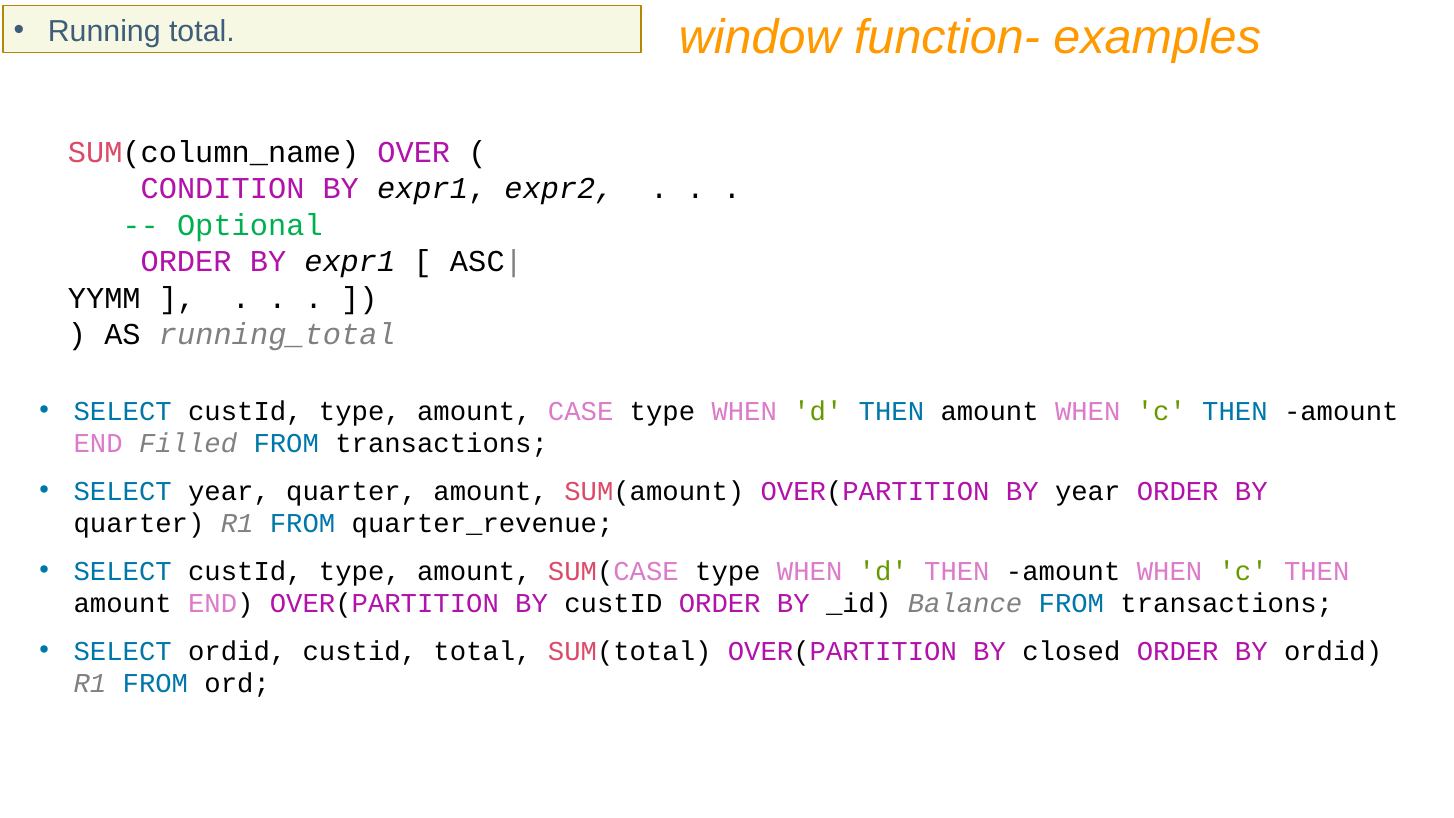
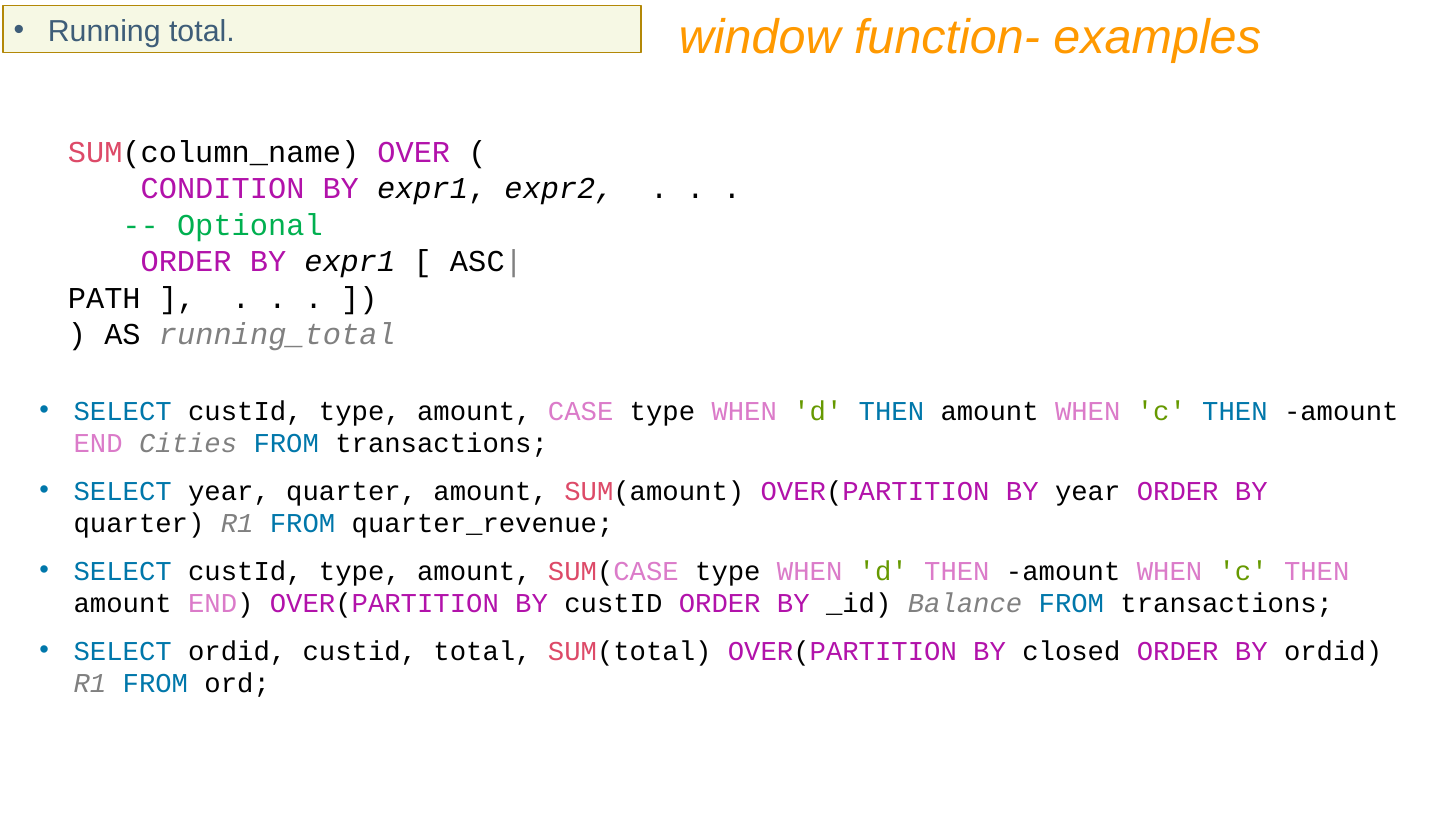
YYMM: YYMM -> PATH (104, 298)
Filled: Filled -> Cities (188, 444)
